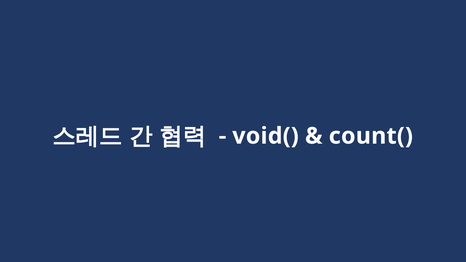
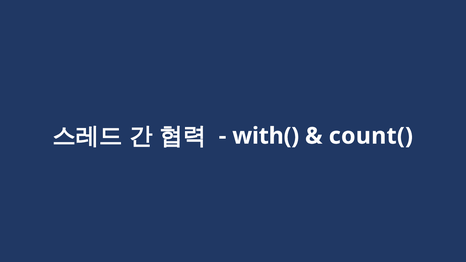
void(: void( -> with( (266, 136)
